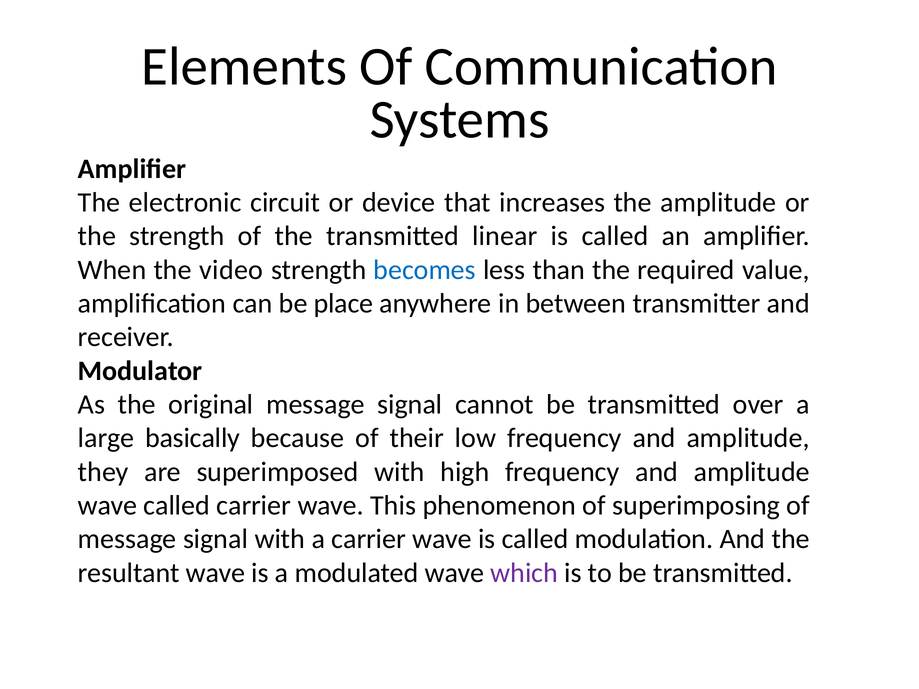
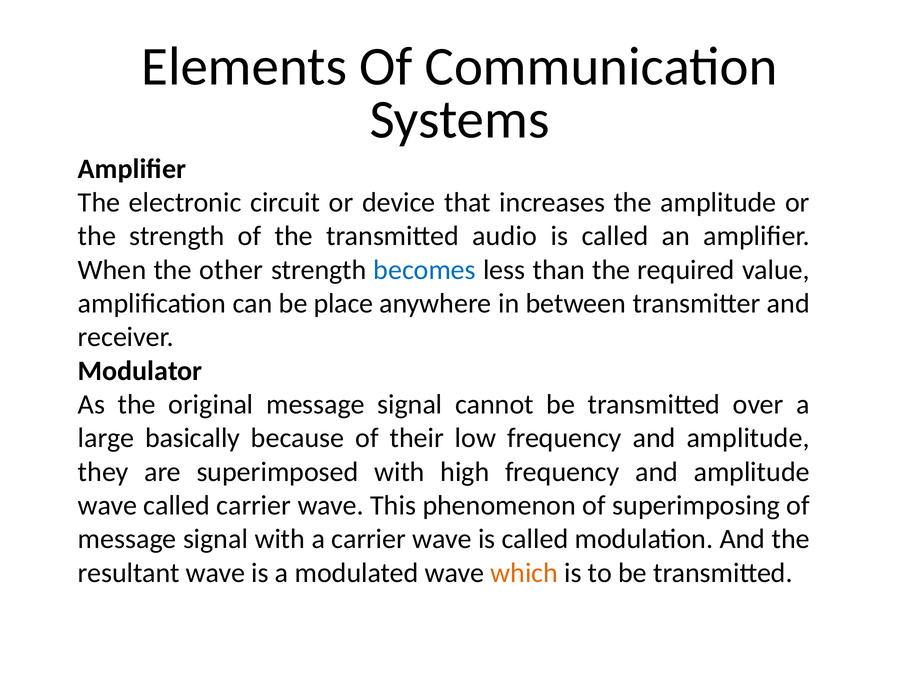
linear: linear -> audio (505, 236)
video: video -> other (231, 270)
which colour: purple -> orange (524, 573)
